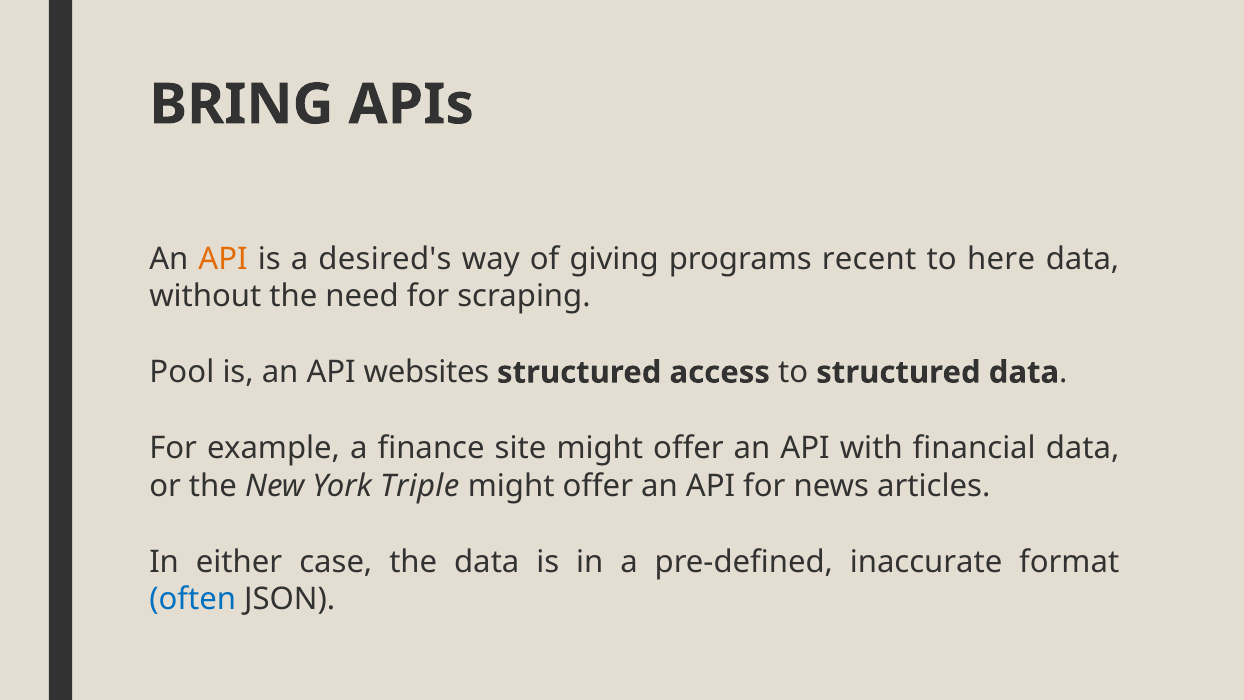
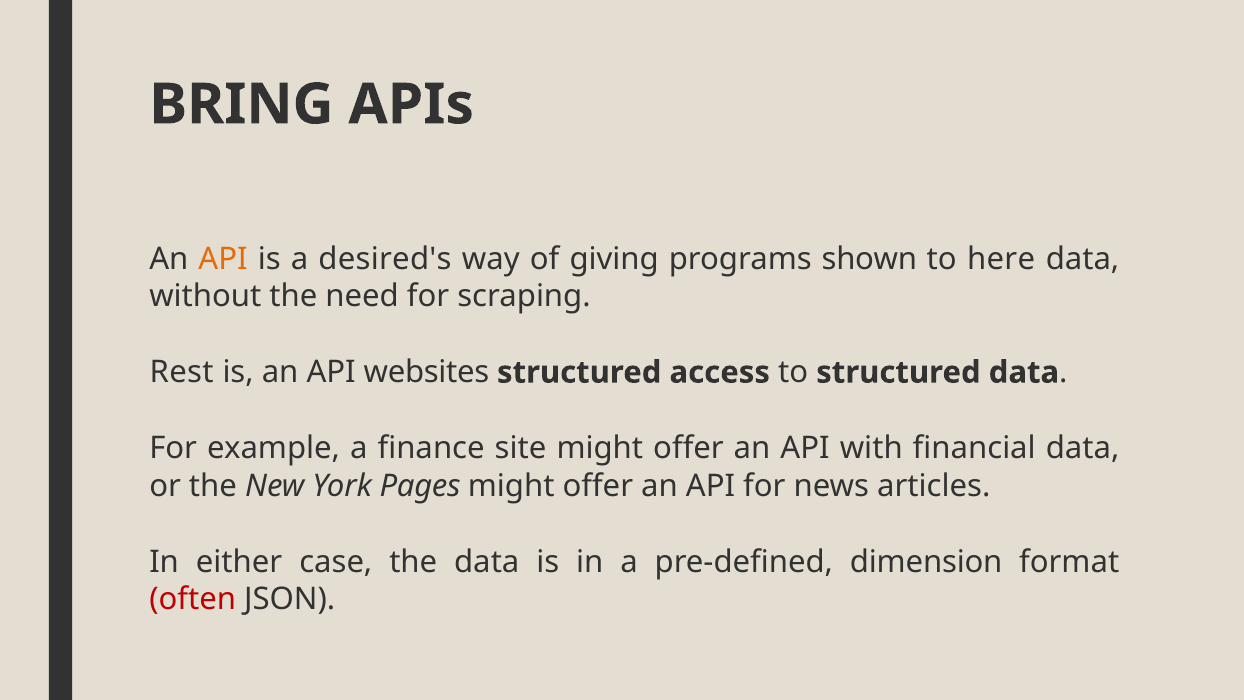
recent: recent -> shown (869, 259)
Pool: Pool -> Rest (182, 372)
Triple: Triple -> Pages (420, 486)
inaccurate: inaccurate -> dimension (926, 562)
often colour: blue -> red (193, 599)
